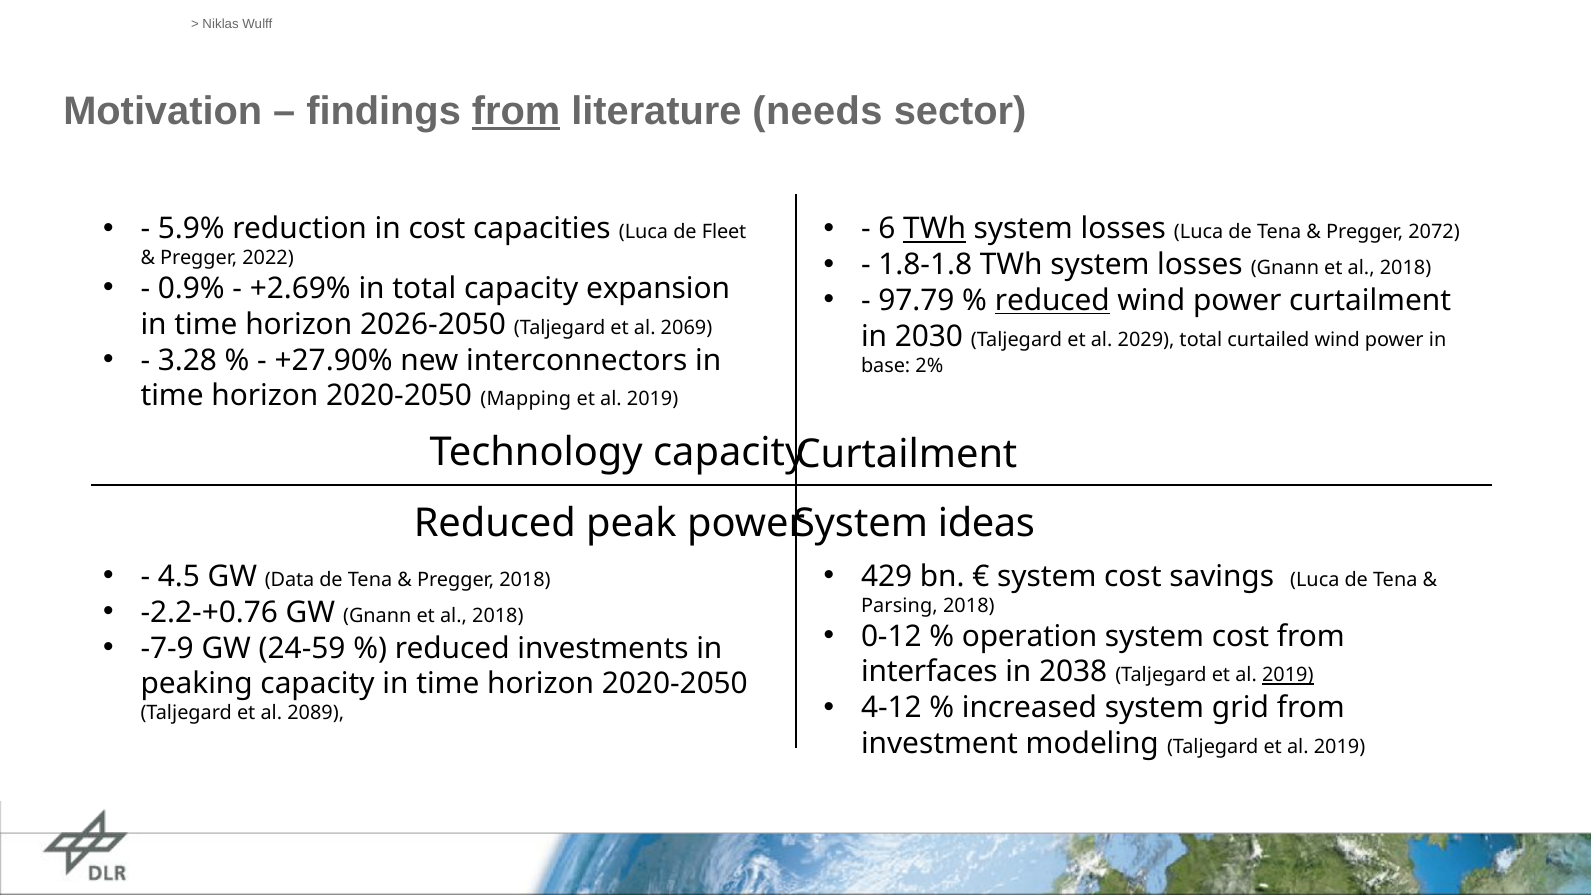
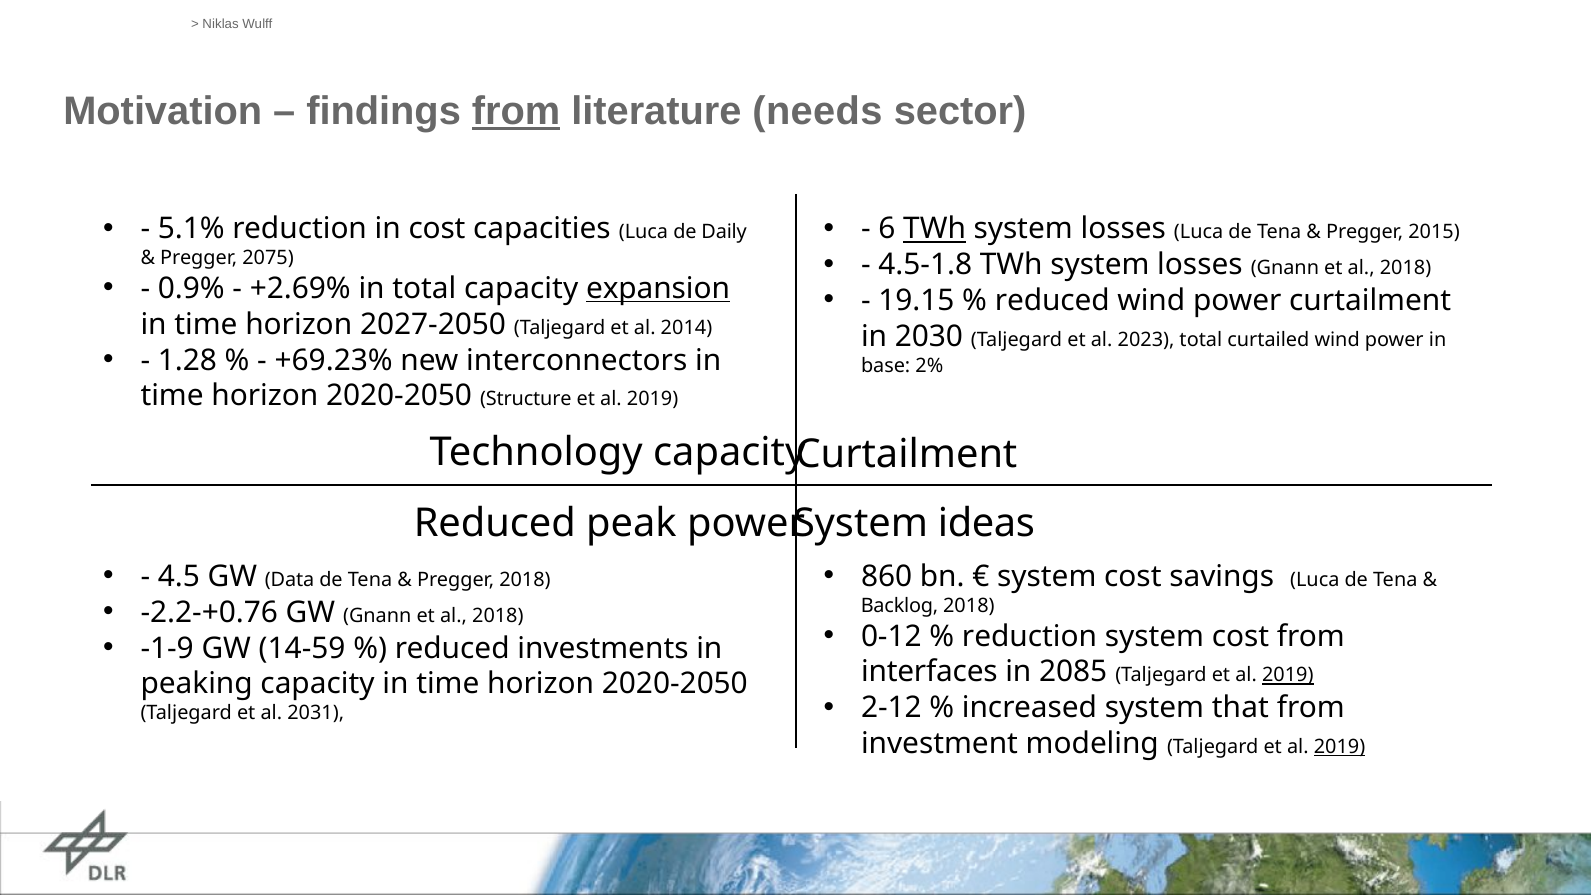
5.9%: 5.9% -> 5.1% (191, 229)
Fleet: Fleet -> Daily (724, 232)
2072: 2072 -> 2015 (1434, 232)
1.8-1.8: 1.8-1.8 -> 4.5-1.8 (925, 265)
2022: 2022 -> 2075 (268, 258)
expansion underline: none -> present (658, 289)
97.79: 97.79 -> 19.15 (916, 301)
reduced underline: present -> none (1052, 301)
2026-2050: 2026-2050 -> 2027-2050 (433, 325)
2069: 2069 -> 2014 (686, 328)
2029: 2029 -> 2023 (1146, 340)
3.28: 3.28 -> 1.28 (187, 360)
+27.90%: +27.90% -> +69.23% (334, 360)
Mapping: Mapping -> Structure (526, 400)
429: 429 -> 860 (887, 577)
Parsing: Parsing -> Backlog (900, 606)
operation: operation -> reduction (1030, 637)
-7-9: -7-9 -> -1-9 (167, 649)
24-59: 24-59 -> 14-59 (302, 649)
2038: 2038 -> 2085 (1073, 672)
4-12: 4-12 -> 2-12 (891, 708)
grid: grid -> that (1240, 708)
2089: 2089 -> 2031 (316, 714)
2019 underline: none -> present (1340, 747)
